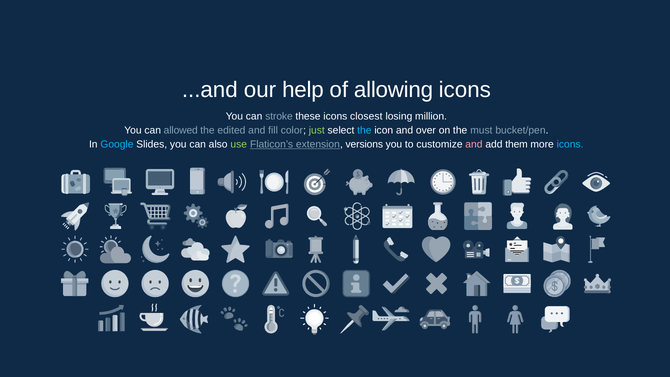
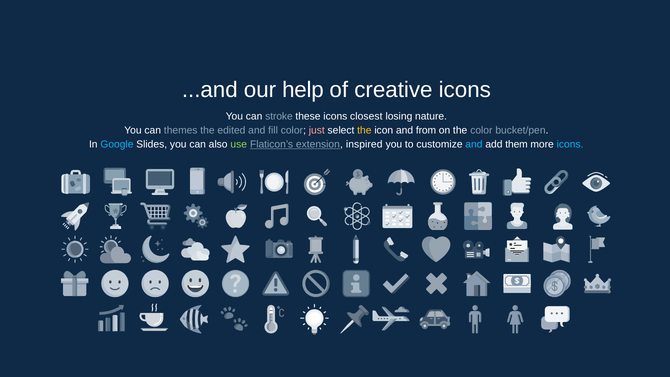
allowing: allowing -> creative (393, 90)
million: million -> nature (431, 116)
allowed: allowed -> themes (181, 130)
just colour: light green -> pink (317, 130)
the colour: light blue -> yellow (364, 130)
over: over -> from (426, 130)
the must: must -> color (481, 130)
versions: versions -> inspired (364, 144)
and colour: pink -> light blue (474, 144)
